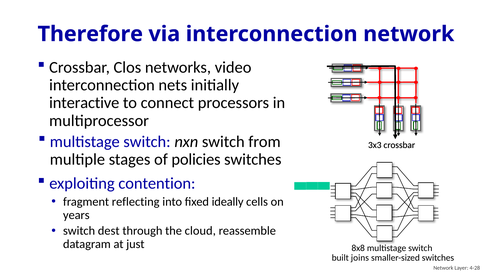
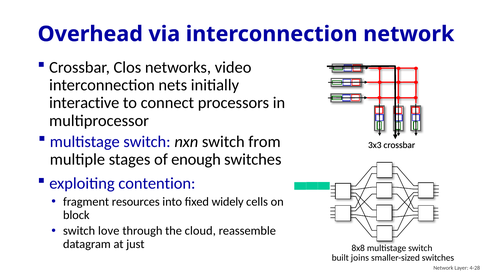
Therefore: Therefore -> Overhead (90, 34)
policies: policies -> enough (196, 160)
reflecting: reflecting -> resources (136, 202)
ideally: ideally -> widely (228, 202)
years: years -> block (76, 215)
dest: dest -> love (109, 231)
